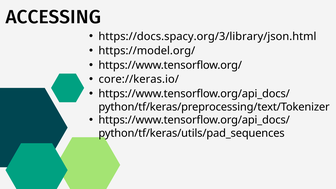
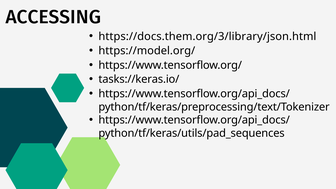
https://docs.spacy.org/3/library/json.html: https://docs.spacy.org/3/library/json.html -> https://docs.them.org/3/library/json.html (207, 36)
core://keras.io/: core://keras.io/ -> tasks://keras.io/ (139, 79)
